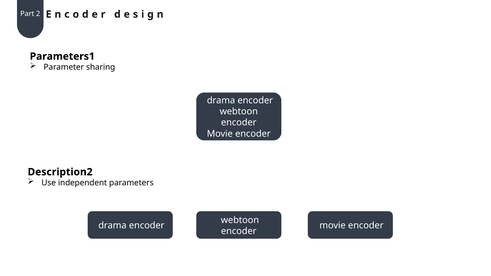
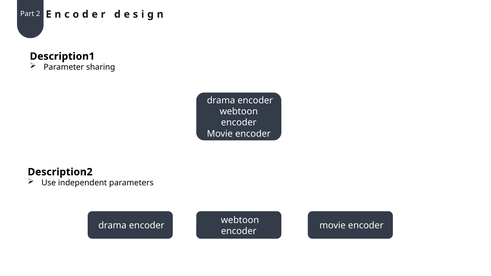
Parameters1: Parameters1 -> Description1 (62, 56)
